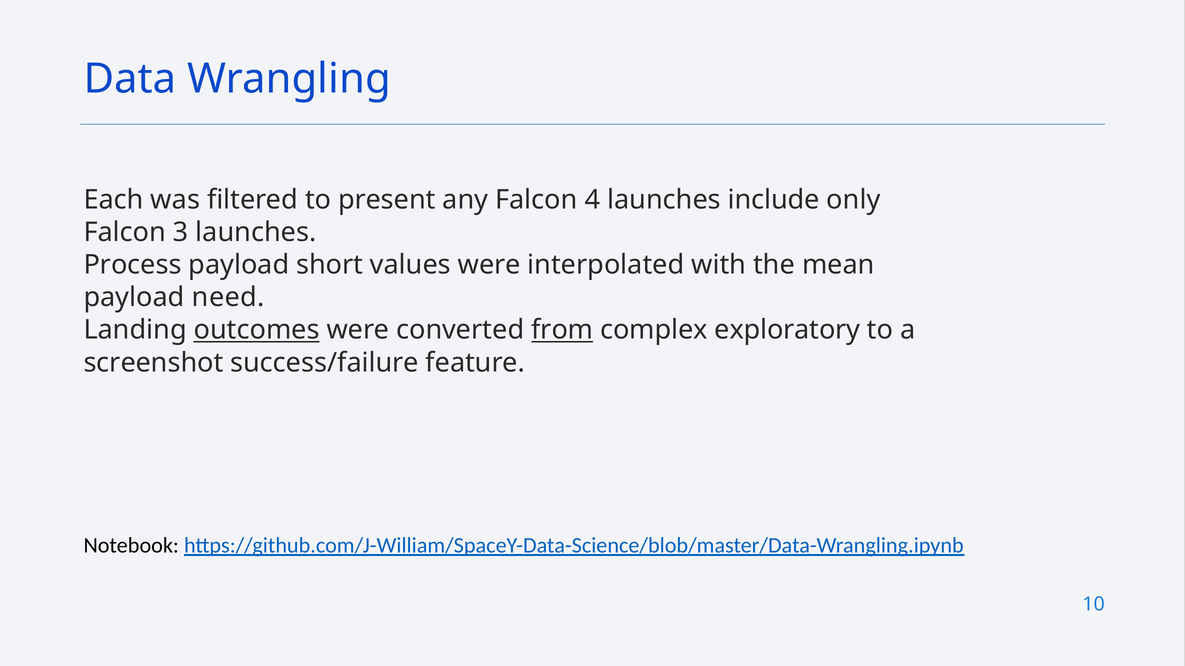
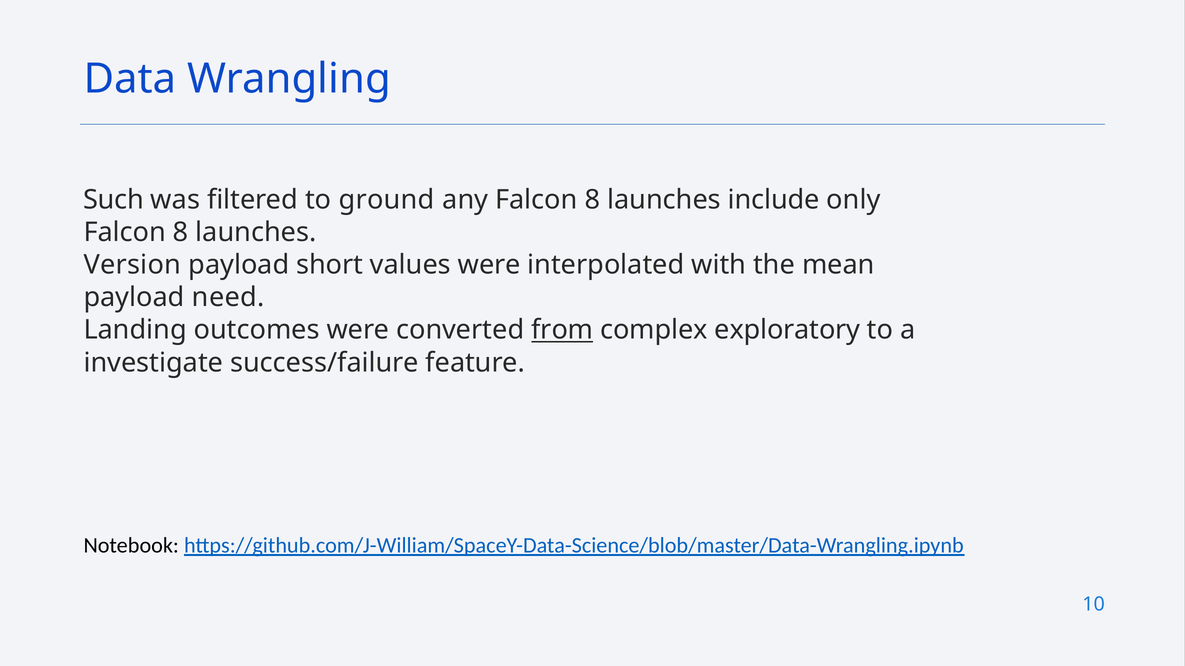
Each: Each -> Such (114, 200)
present: present -> ground (387, 200)
any Falcon 4: 4 -> 8 (592, 200)
3: 3 -> 8 (181, 233)
Process: Process -> Version (132, 265)
outcomes underline: present -> none (257, 330)
screenshot: screenshot -> investigate (153, 363)
